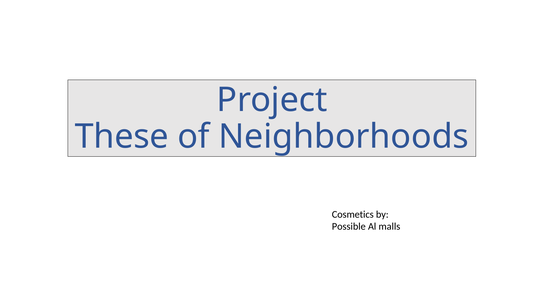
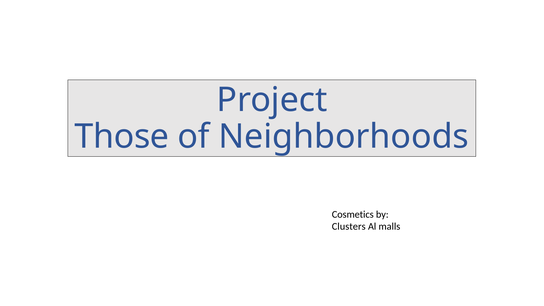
These: These -> Those (122, 137)
Possible: Possible -> Clusters (349, 227)
